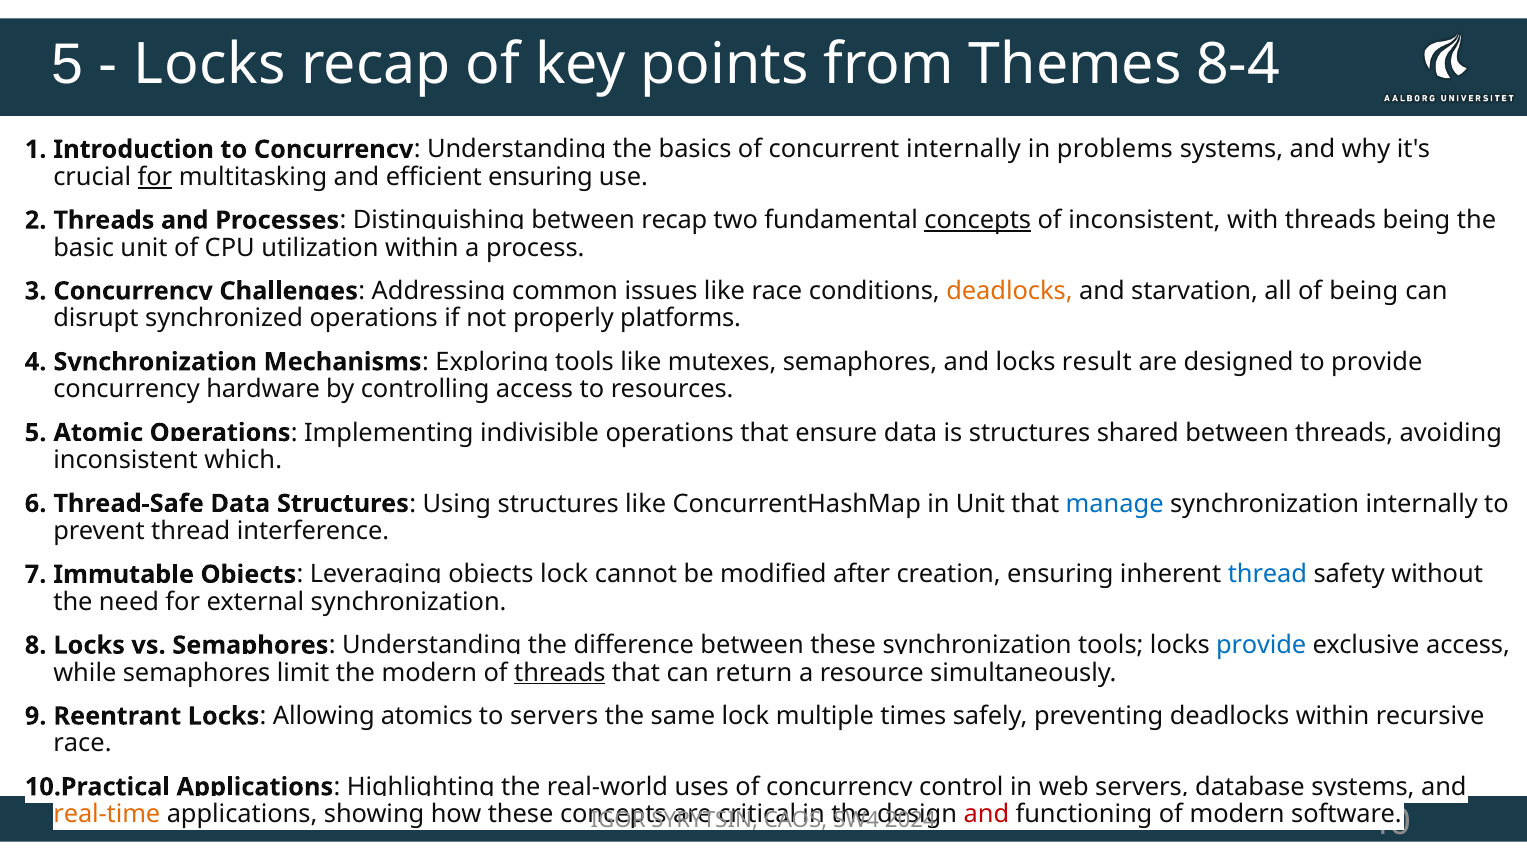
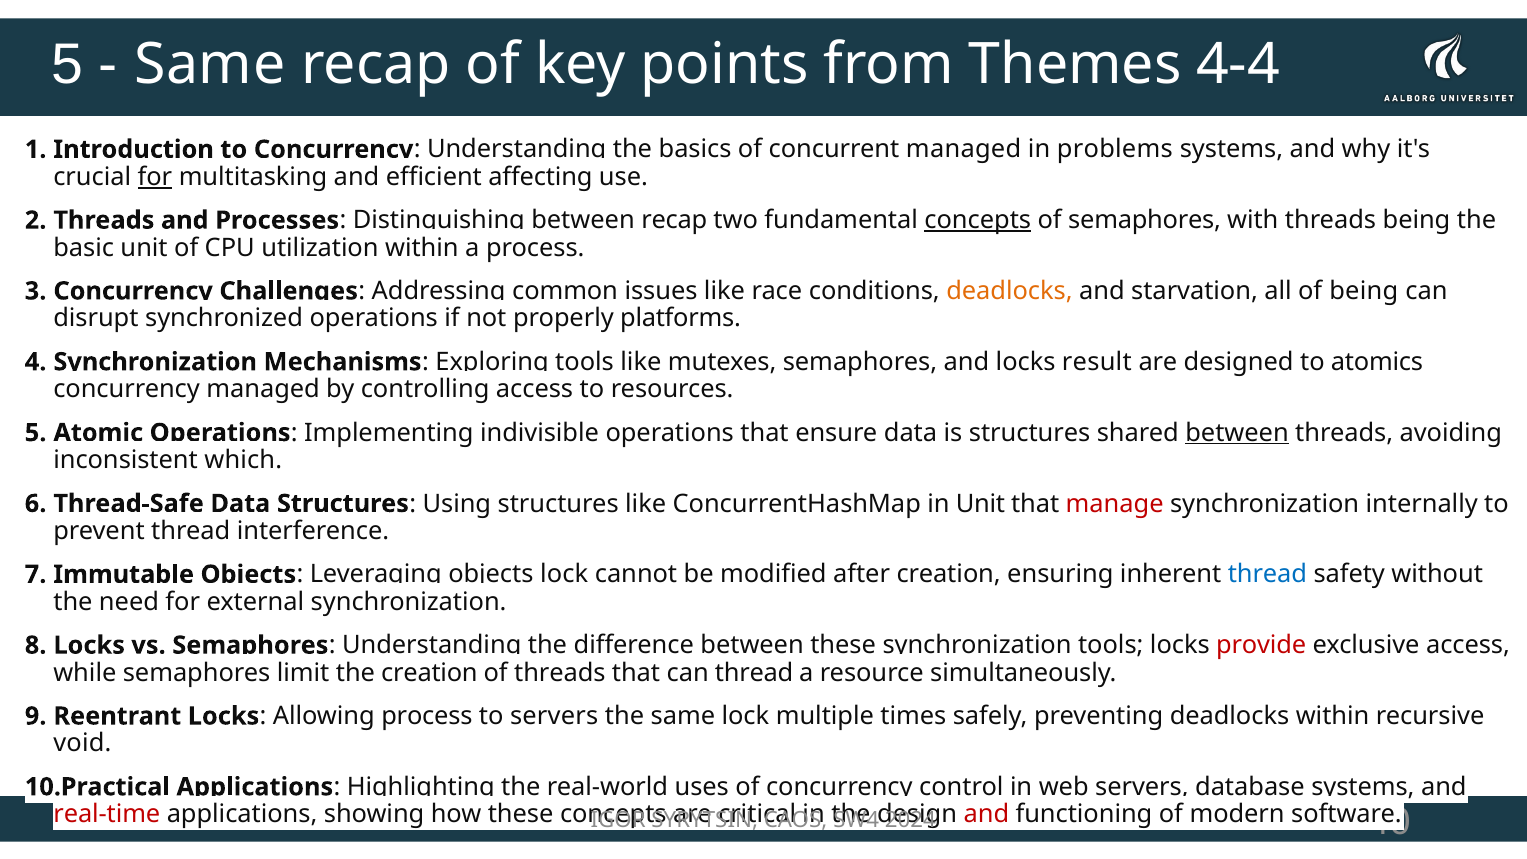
Locks: Locks -> Same (210, 64)
8-4: 8-4 -> 4-4 (1238, 64)
concurrent internally: internally -> managed (964, 149)
efficient ensuring: ensuring -> affecting (540, 177)
of inconsistent: inconsistent -> semaphores (1145, 220)
to provide: provide -> atomics (1377, 362)
concurrency hardware: hardware -> managed (263, 389)
between underline: none -> present (1237, 433)
manage colour: blue -> red (1115, 504)
provide colour: blue -> red (1261, 645)
the modern: modern -> creation (429, 673)
threads underline: present -> none (560, 673)
can return: return -> thread (754, 673)
Allowing atomics: atomics -> process (427, 716)
race: race -> void (82, 744)
real-time colour: orange -> red (107, 814)
